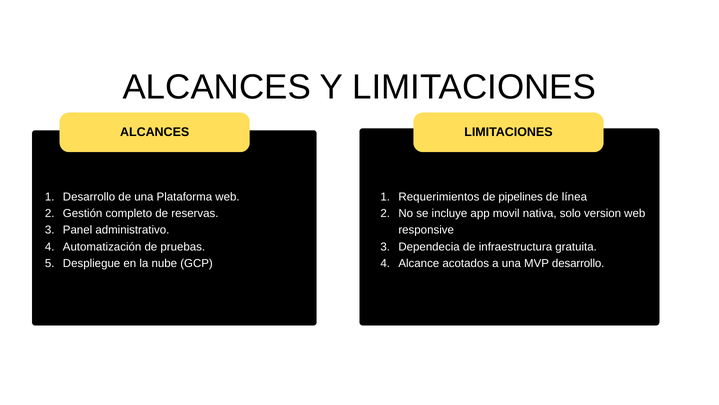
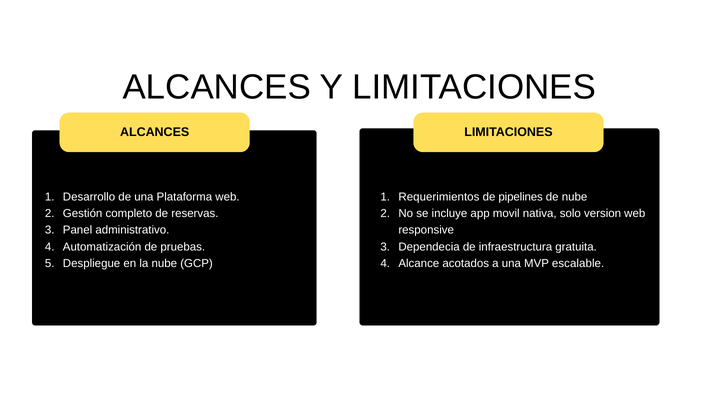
de línea: línea -> nube (575, 197)
MVP desarrollo: desarrollo -> escalable (578, 263)
